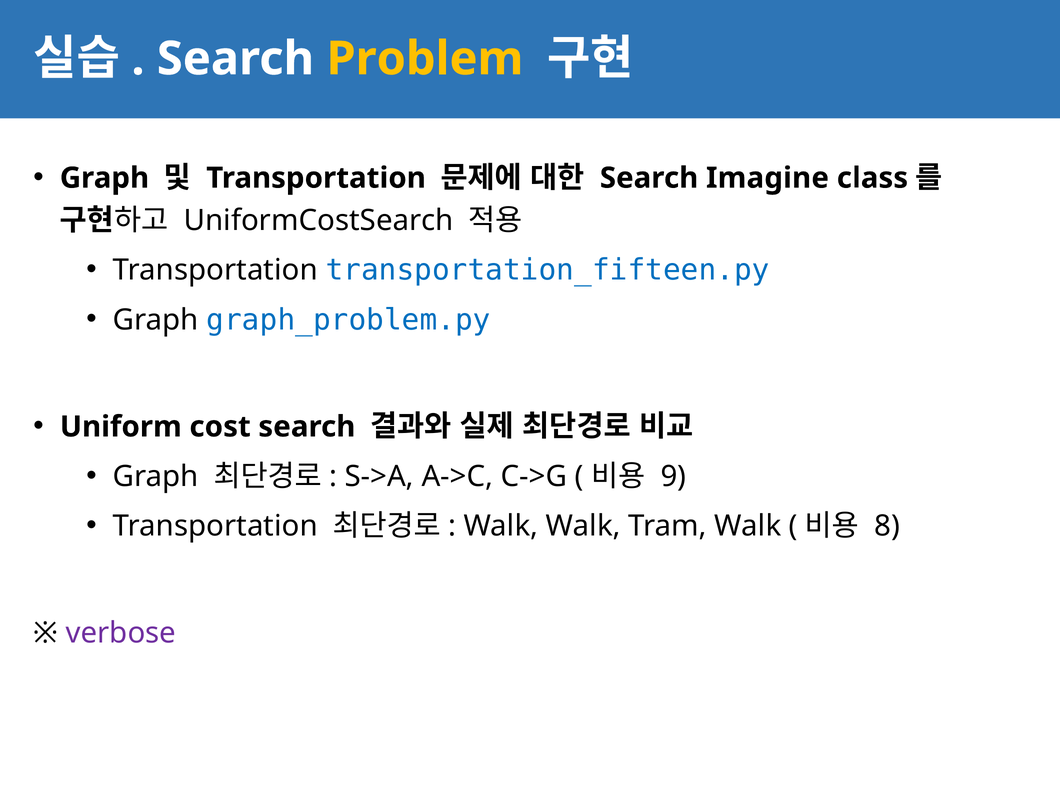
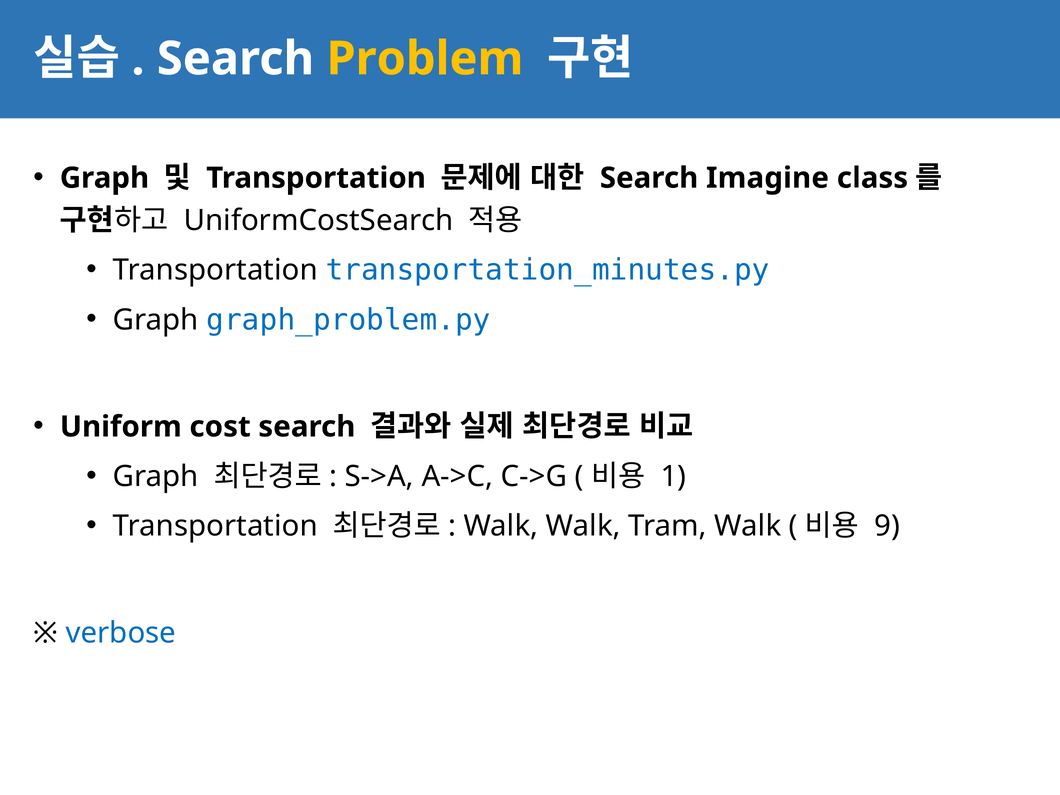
transportation_fifteen.py: transportation_fifteen.py -> transportation_minutes.py (548, 270)
9: 9 -> 1 (673, 477)
8: 8 -> 9 (887, 526)
verbose colour: purple -> blue (121, 633)
